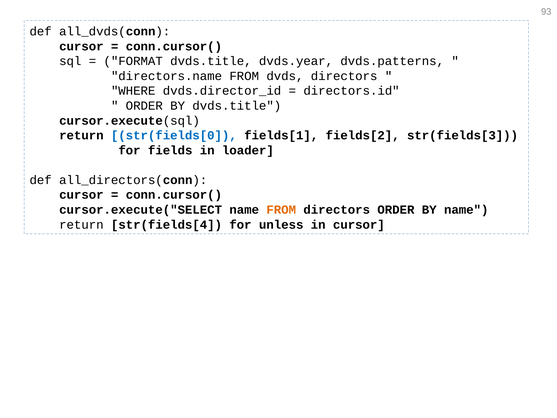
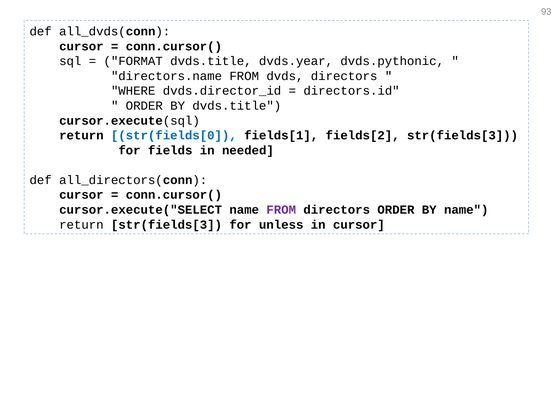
dvds.patterns: dvds.patterns -> dvds.pythonic (392, 61)
loader: loader -> needed (248, 150)
FROM colour: orange -> purple (281, 210)
return str(fields[4: str(fields[4 -> str(fields[3 (166, 224)
